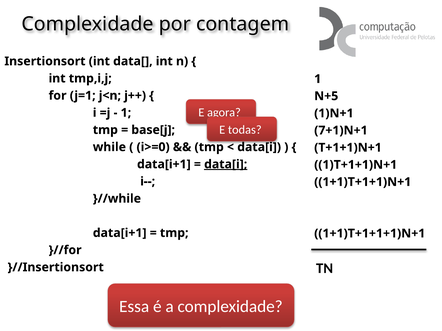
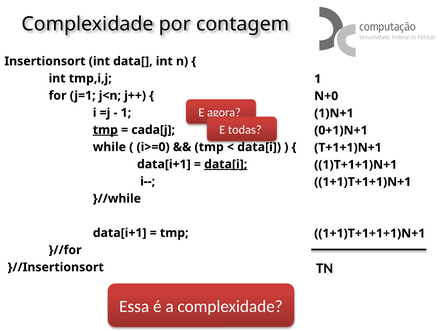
N+5: N+5 -> N+0 (326, 96)
tmp underline: none -> present (105, 130)
base[j: base[j -> cada[j (153, 130)
7+1)N+1: 7+1)N+1 -> 0+1)N+1 (341, 131)
